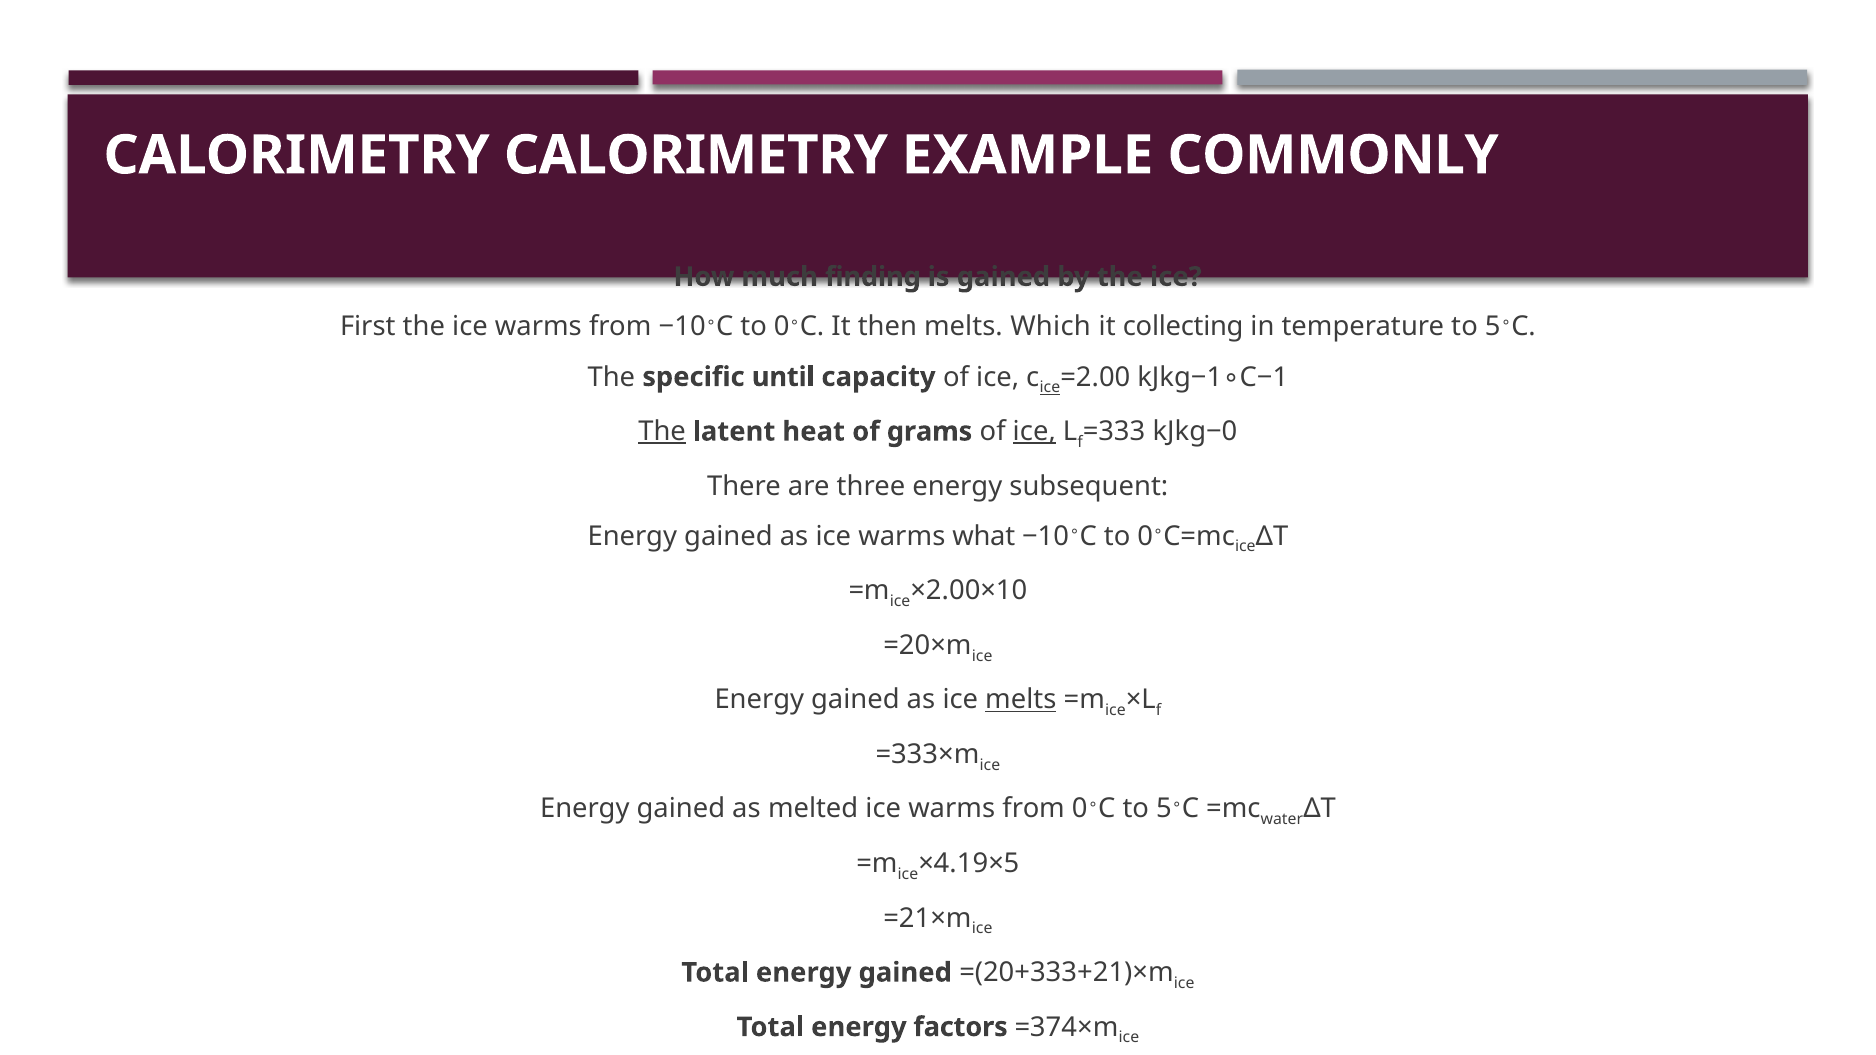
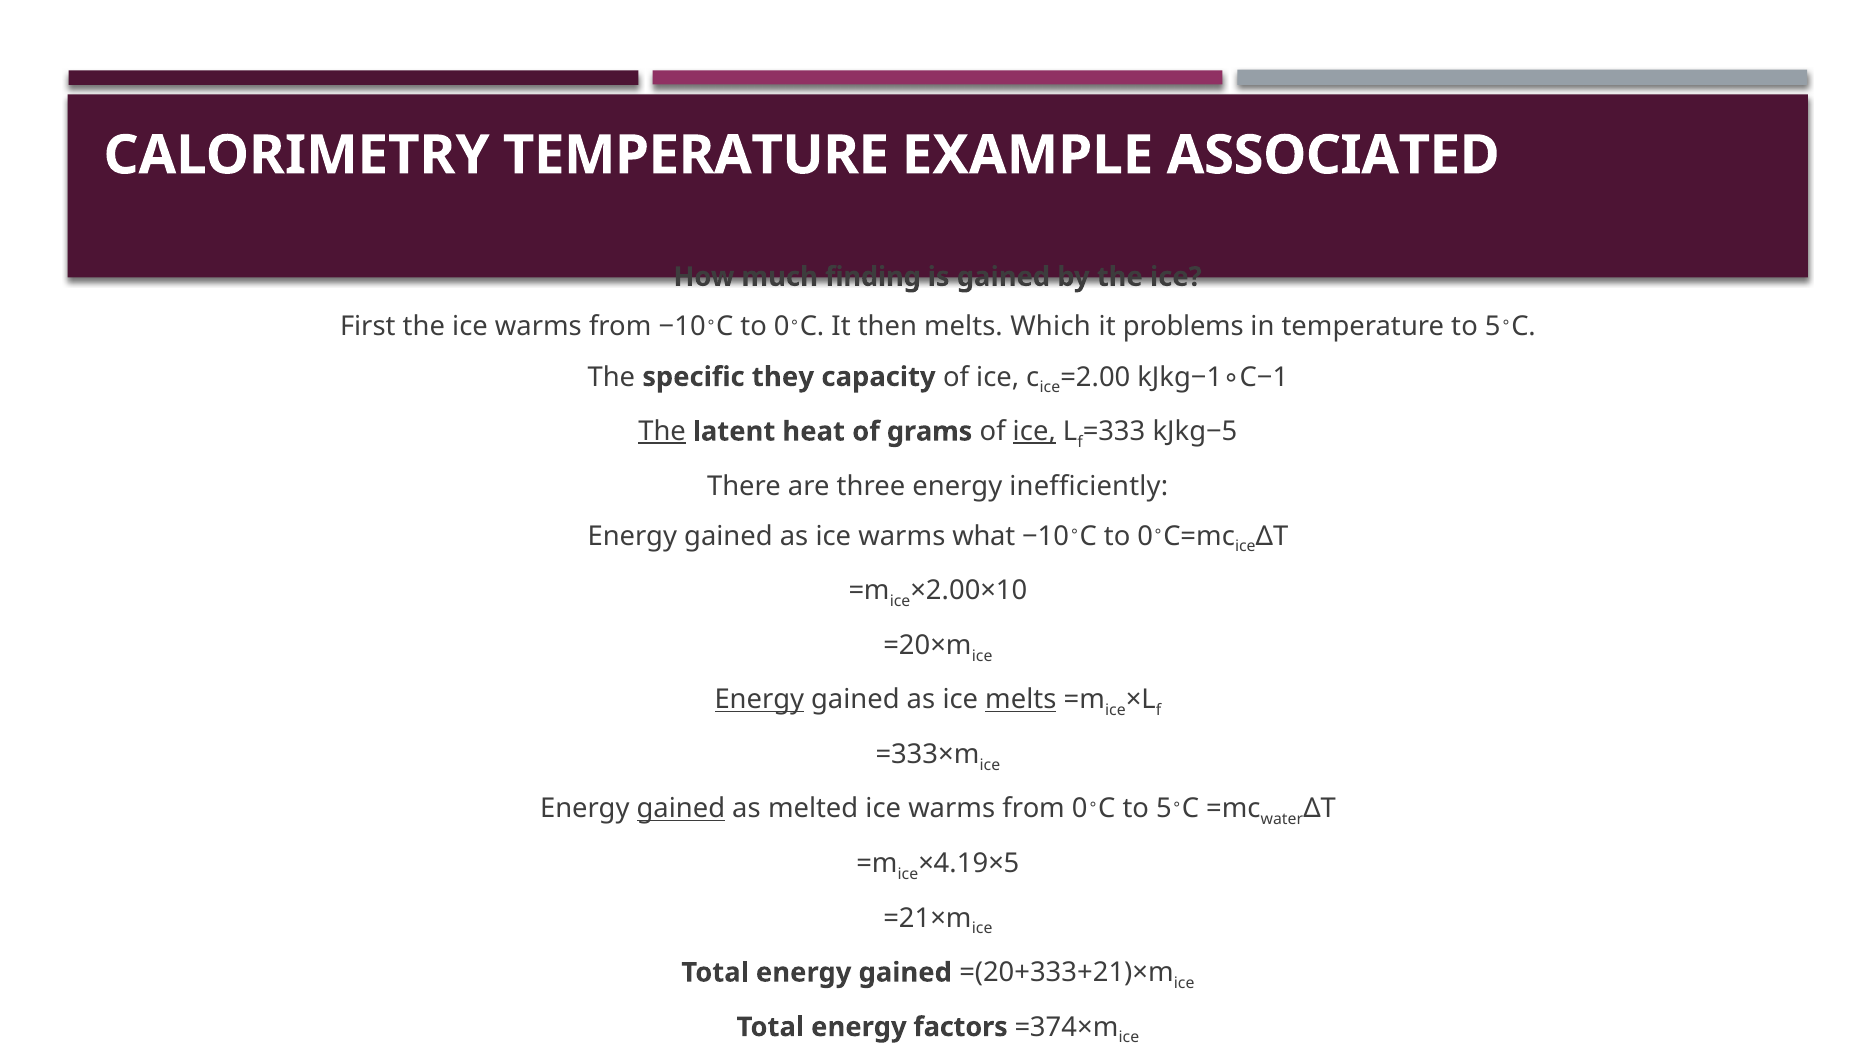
CALORIMETRY CALORIMETRY: CALORIMETRY -> TEMPERATURE (696, 155)
COMMONLY: COMMONLY -> ASSOCIATED (1333, 155)
collecting: collecting -> problems (1183, 327)
until: until -> they (783, 377)
ice underline: present -> none (1050, 388)
kJkg−0: kJkg−0 -> kJkg−5 (1195, 432)
subsequent: subsequent -> inefficiently (1089, 486)
Energy underline: none -> present (759, 700)
gained underline: none -> present (681, 809)
